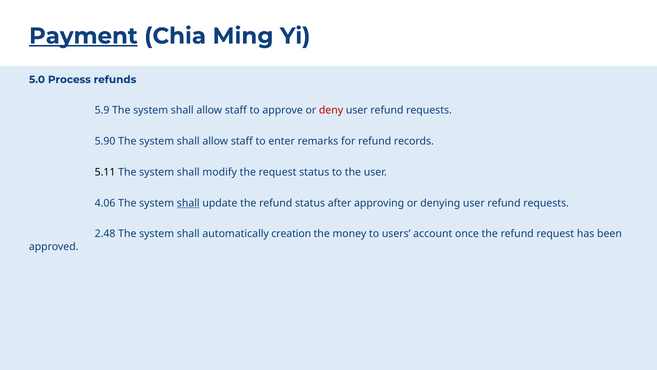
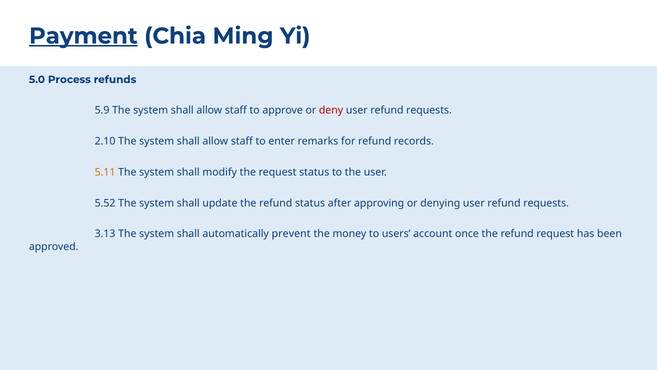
5.90: 5.90 -> 2.10 (105, 141)
5.11 colour: black -> orange (105, 172)
4.06: 4.06 -> 5.52 (105, 203)
shall underline: present -> none (188, 203)
2.48: 2.48 -> 3.13 (105, 234)
creation: creation -> prevent (291, 234)
